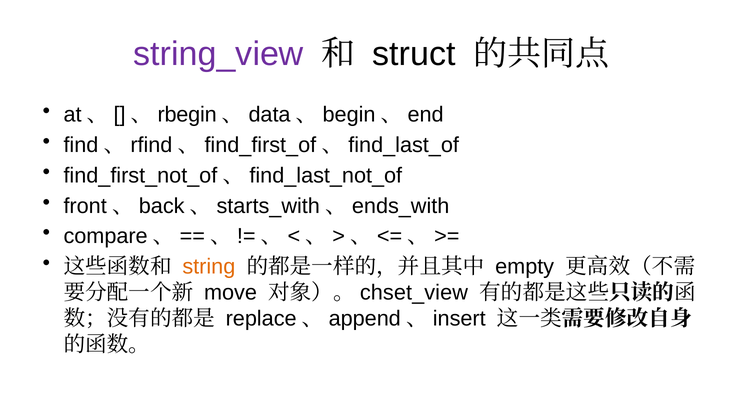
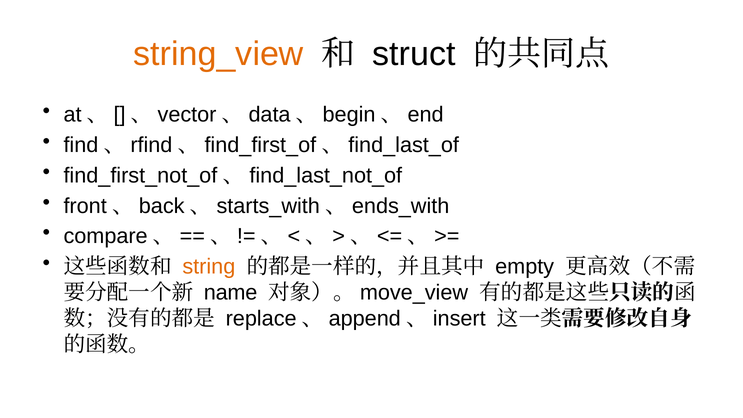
string_view colour: purple -> orange (218, 54)
rbegin: rbegin -> vector (187, 115)
move: move -> name (231, 293)
chset_view: chset_view -> move_view (414, 293)
